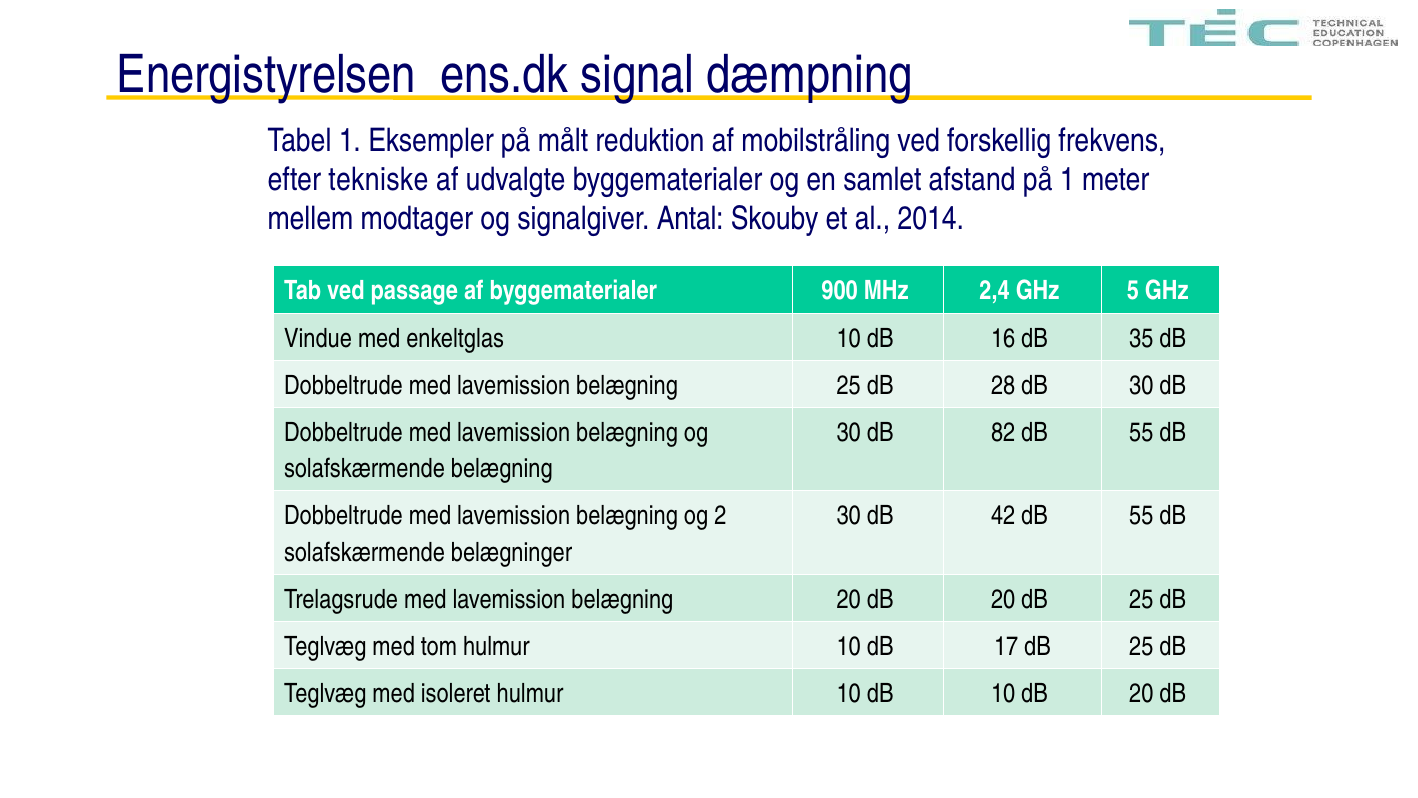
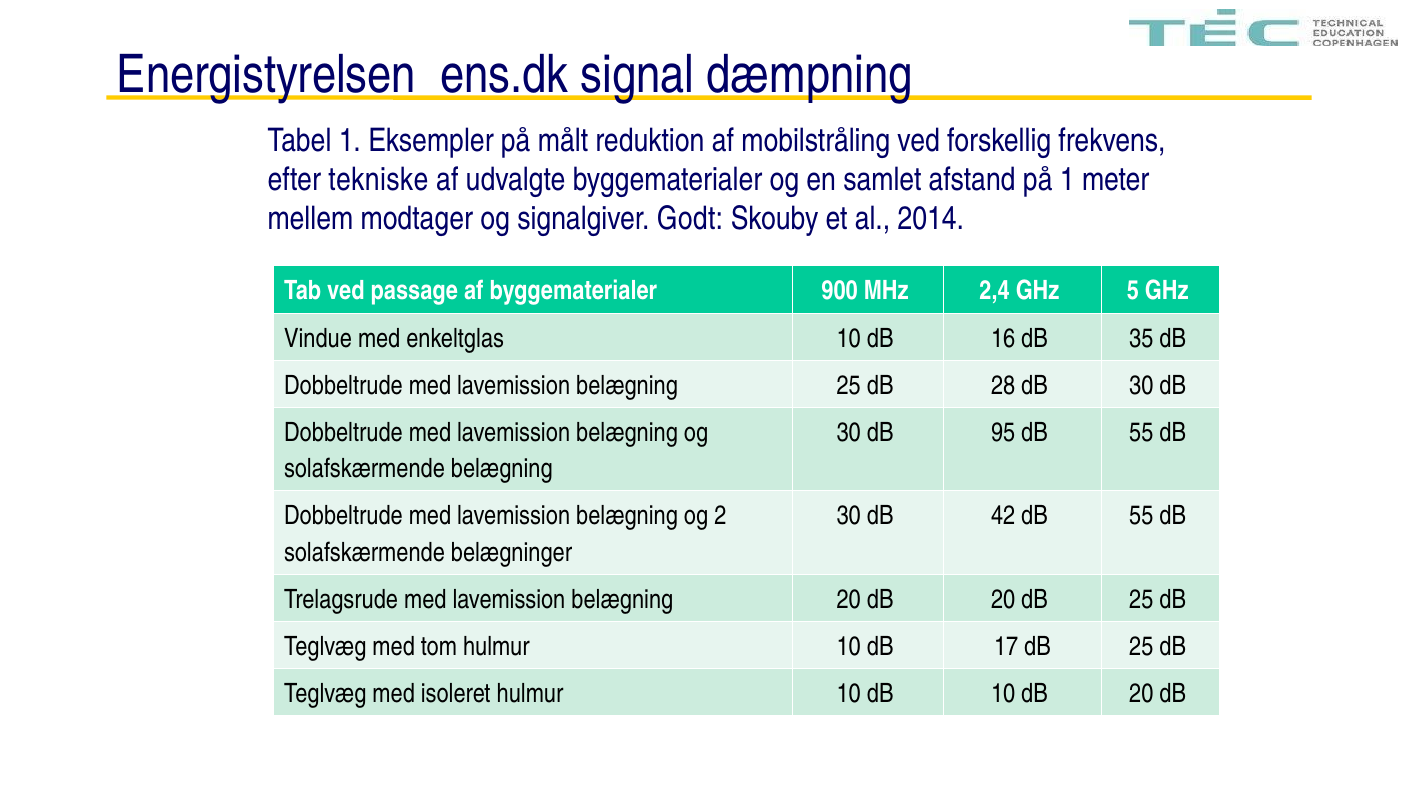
Antal: Antal -> Godt (690, 219)
82: 82 -> 95 (1003, 433)
